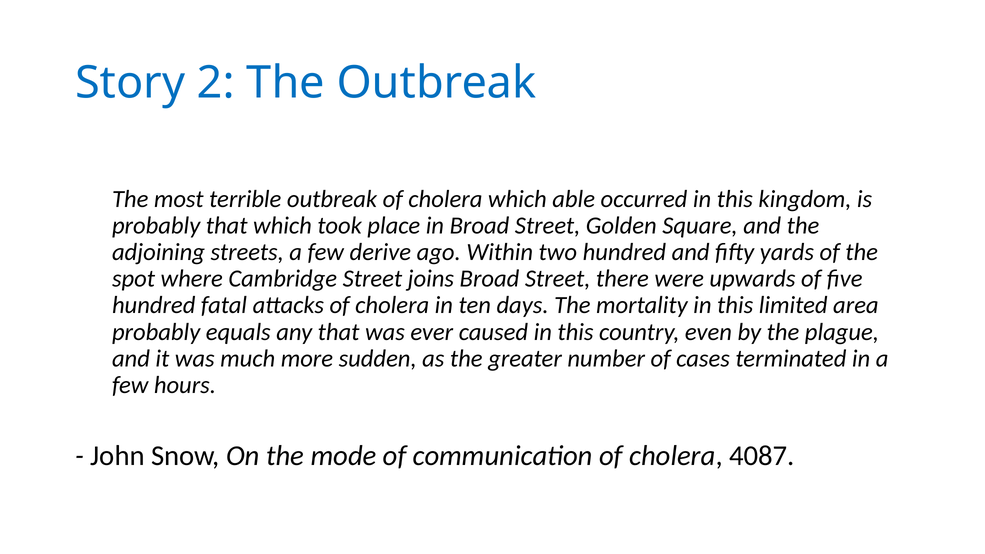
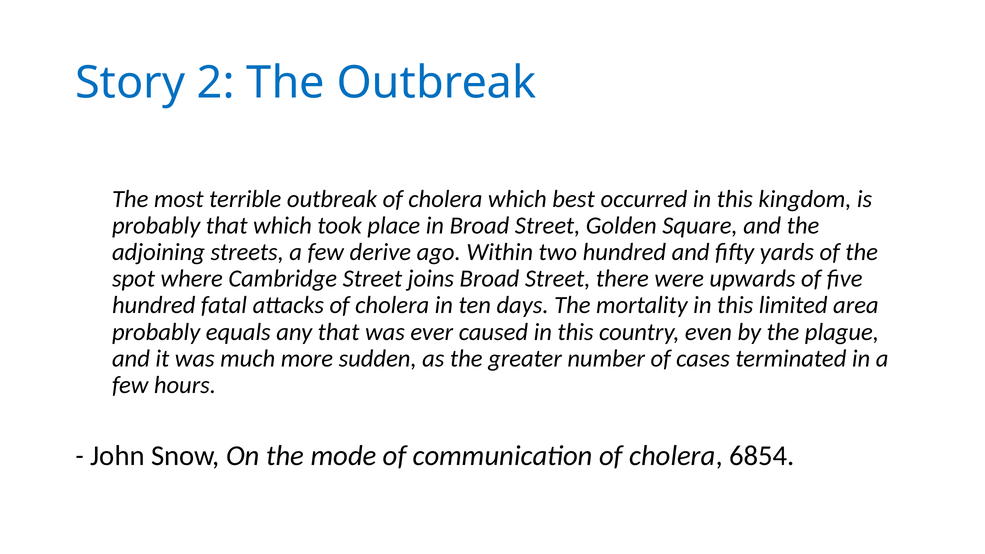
able: able -> best (574, 199)
4087: 4087 -> 6854 (762, 456)
